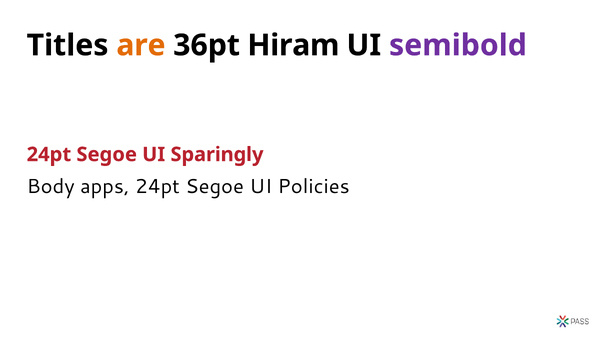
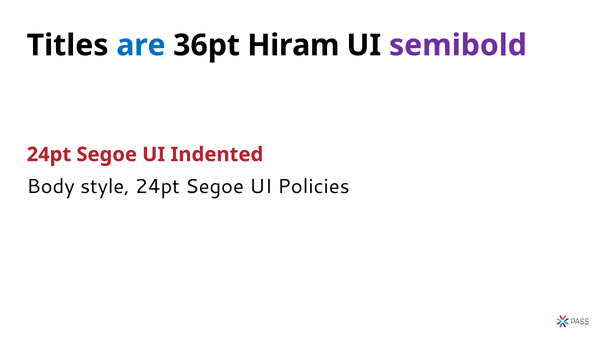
are colour: orange -> blue (141, 45)
Sparingly: Sparingly -> Indented (217, 155)
apps: apps -> style (105, 187)
